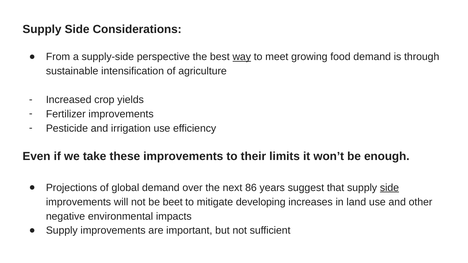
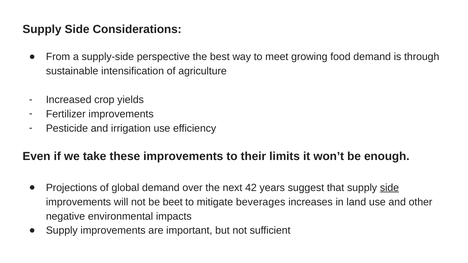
way underline: present -> none (242, 57)
86: 86 -> 42 (251, 188)
developing: developing -> beverages (261, 202)
